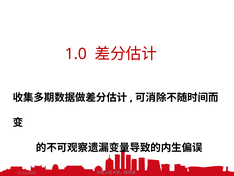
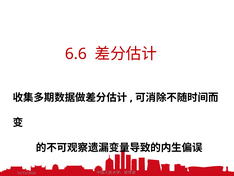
1.0: 1.0 -> 6.6 (76, 54)
